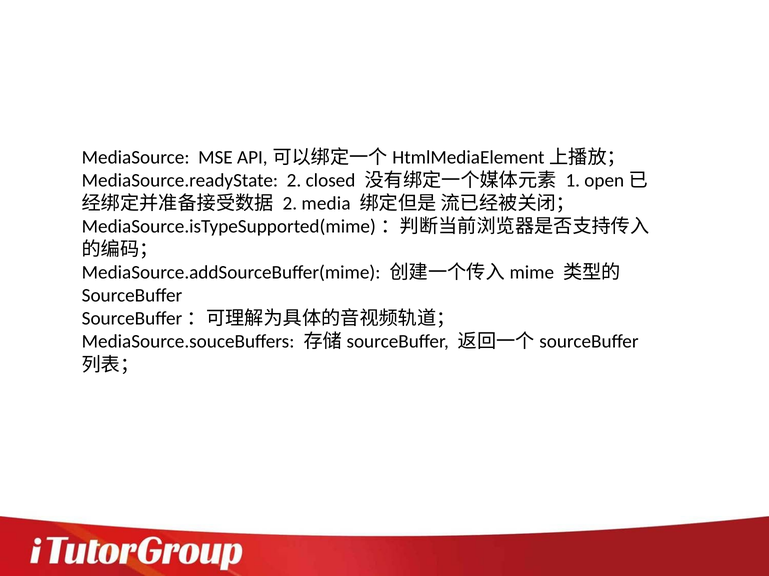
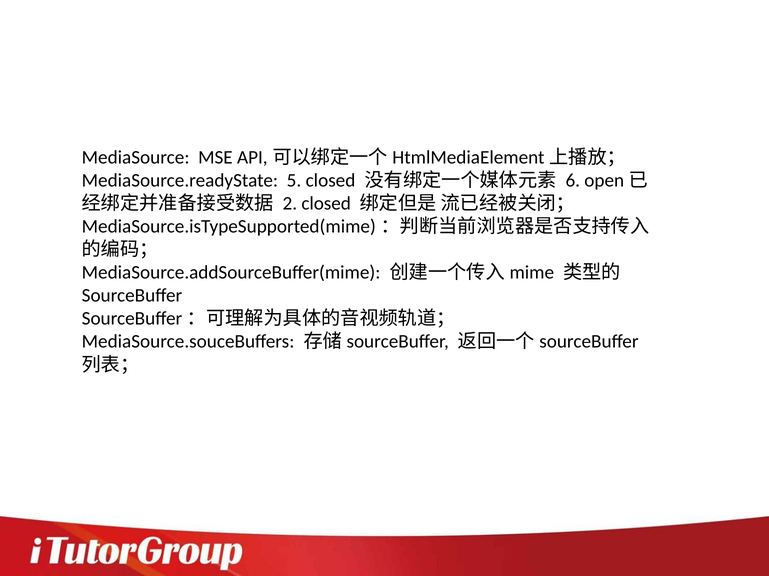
MediaSource.readyState 2: 2 -> 5 (294, 181)
1: 1 -> 6 (573, 181)
2 media: media -> closed (326, 204)
